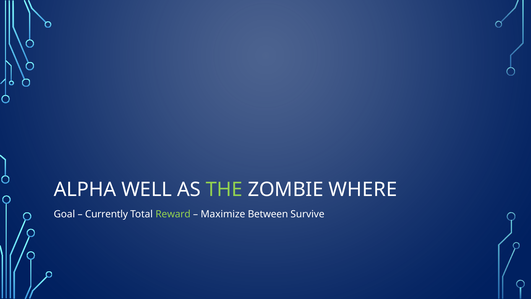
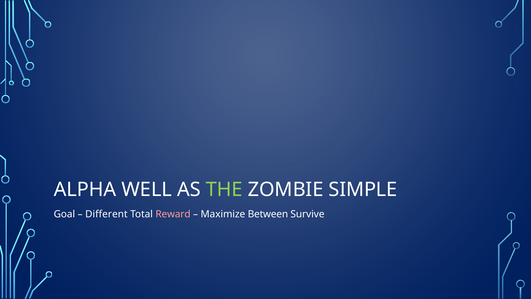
WHERE: WHERE -> SIMPLE (363, 189)
Currently: Currently -> Different (106, 214)
Reward colour: light green -> pink (173, 214)
